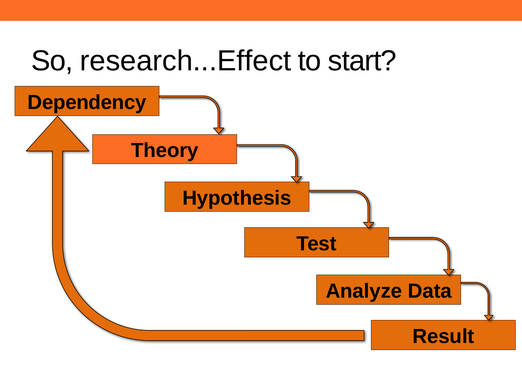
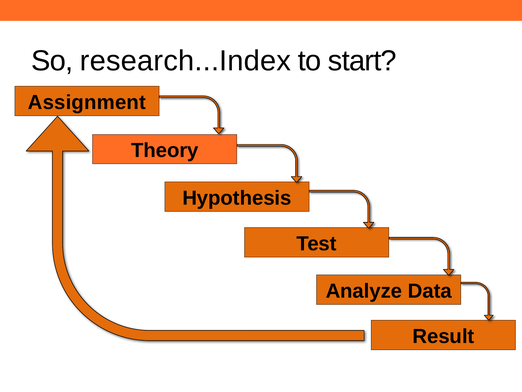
research...Effect: research...Effect -> research...Index (186, 61)
Dependency: Dependency -> Assignment (87, 102)
